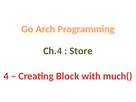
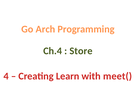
Block: Block -> Learn (68, 76)
much(: much( -> meet( (118, 76)
